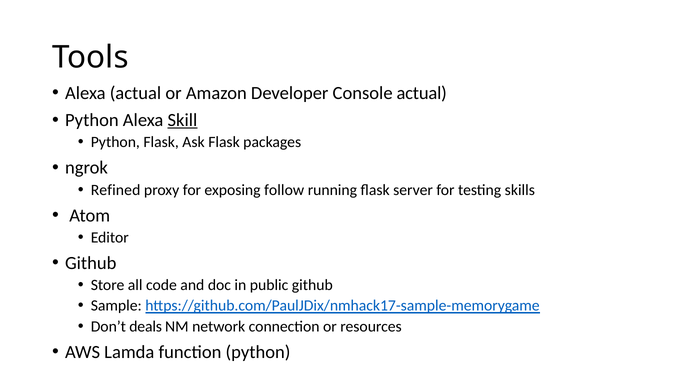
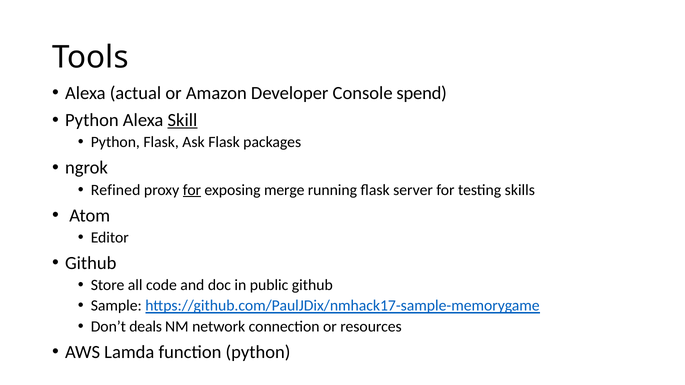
Console actual: actual -> spend (422, 93)
for underline: none -> present (192, 190)
follow: follow -> merge (284, 190)
